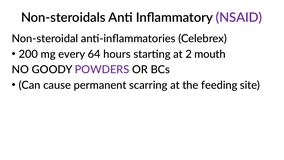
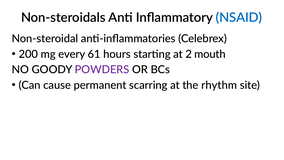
NSAID colour: purple -> blue (239, 18)
64: 64 -> 61 (94, 54)
feeding: feeding -> rhythm (219, 85)
